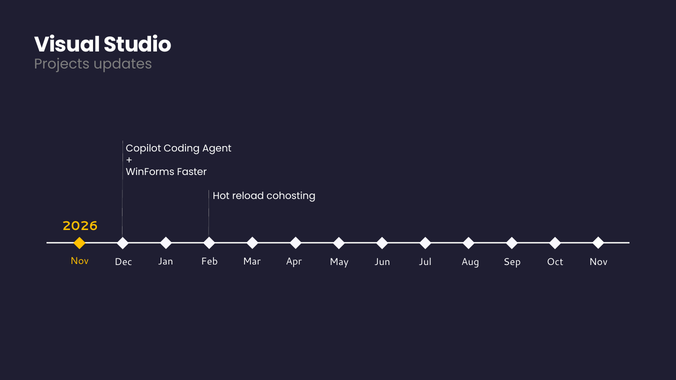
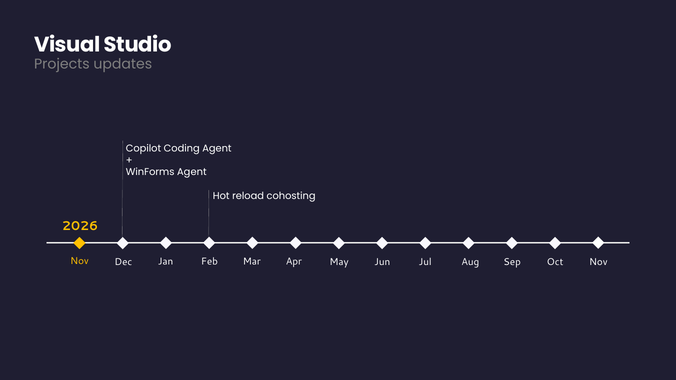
WinForms Faster: Faster -> Agent (192, 172)
